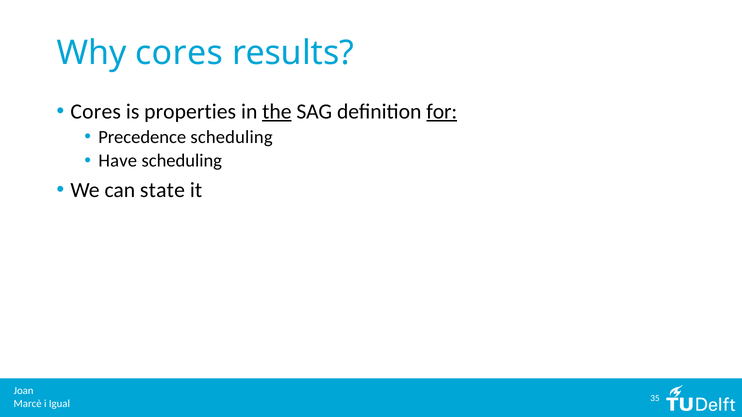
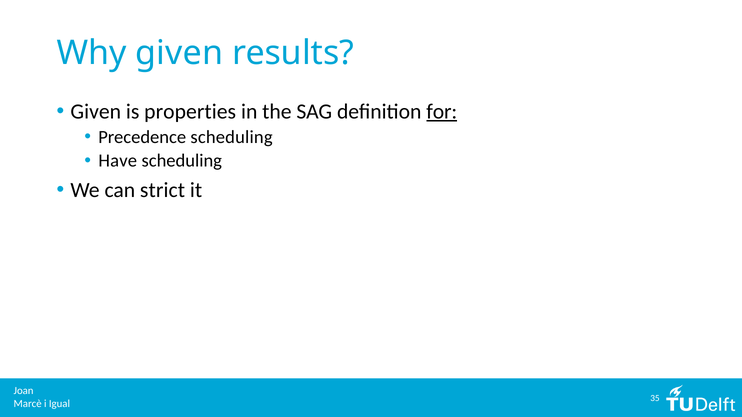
Why cores: cores -> given (179, 53)
Cores: Cores -> Given (96, 111)
the underline: present -> none (277, 111)
state: state -> strict (163, 190)
